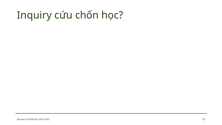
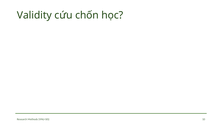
Inquiry: Inquiry -> Validity (34, 15)
